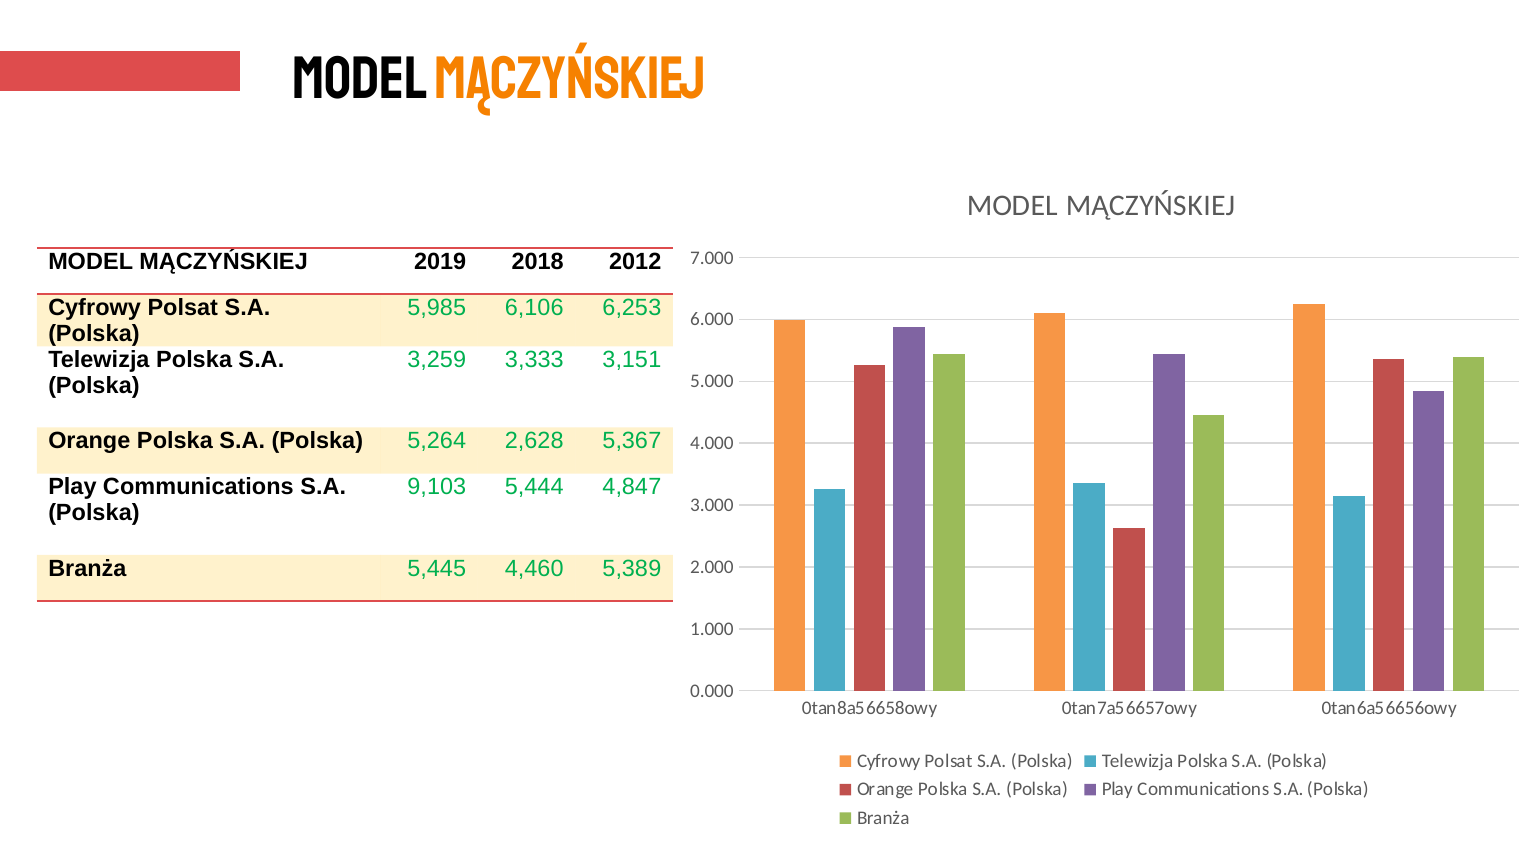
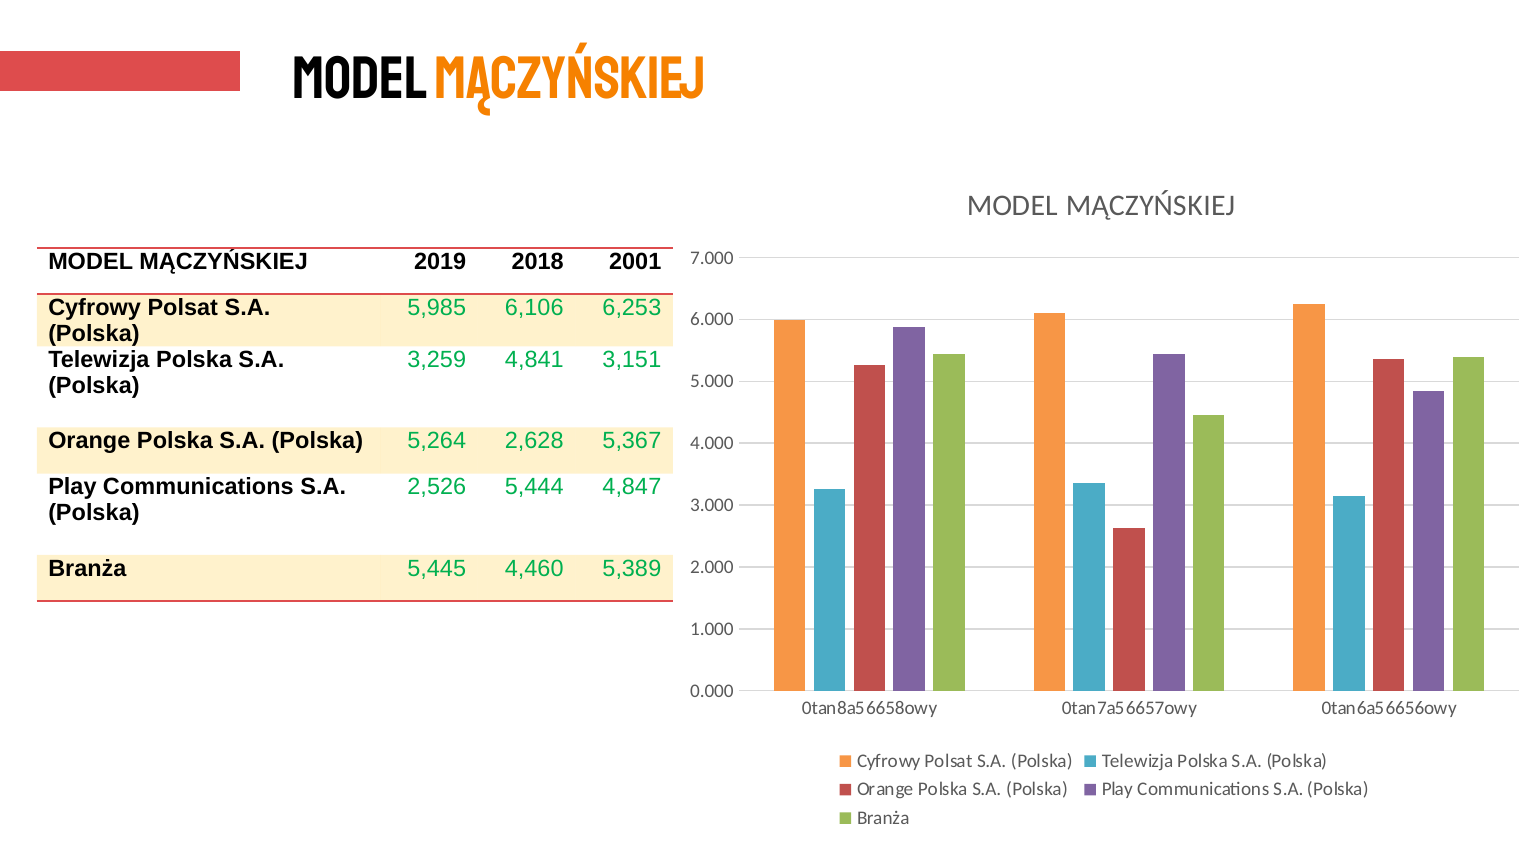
2012: 2012 -> 2001 (635, 261)
3,333: 3,333 -> 4,841 (534, 360)
9,103: 9,103 -> 2,526 (437, 487)
